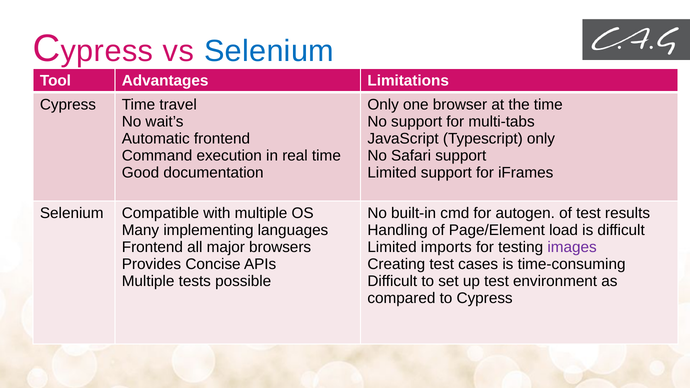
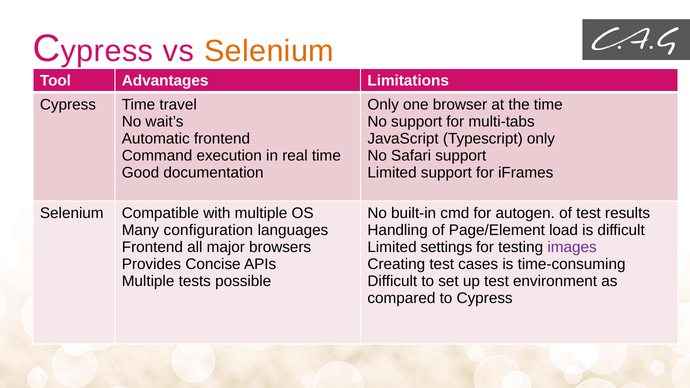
Selenium colour: blue -> orange (269, 51)
implementing: implementing -> configuration (208, 230)
imports: imports -> settings (446, 247)
